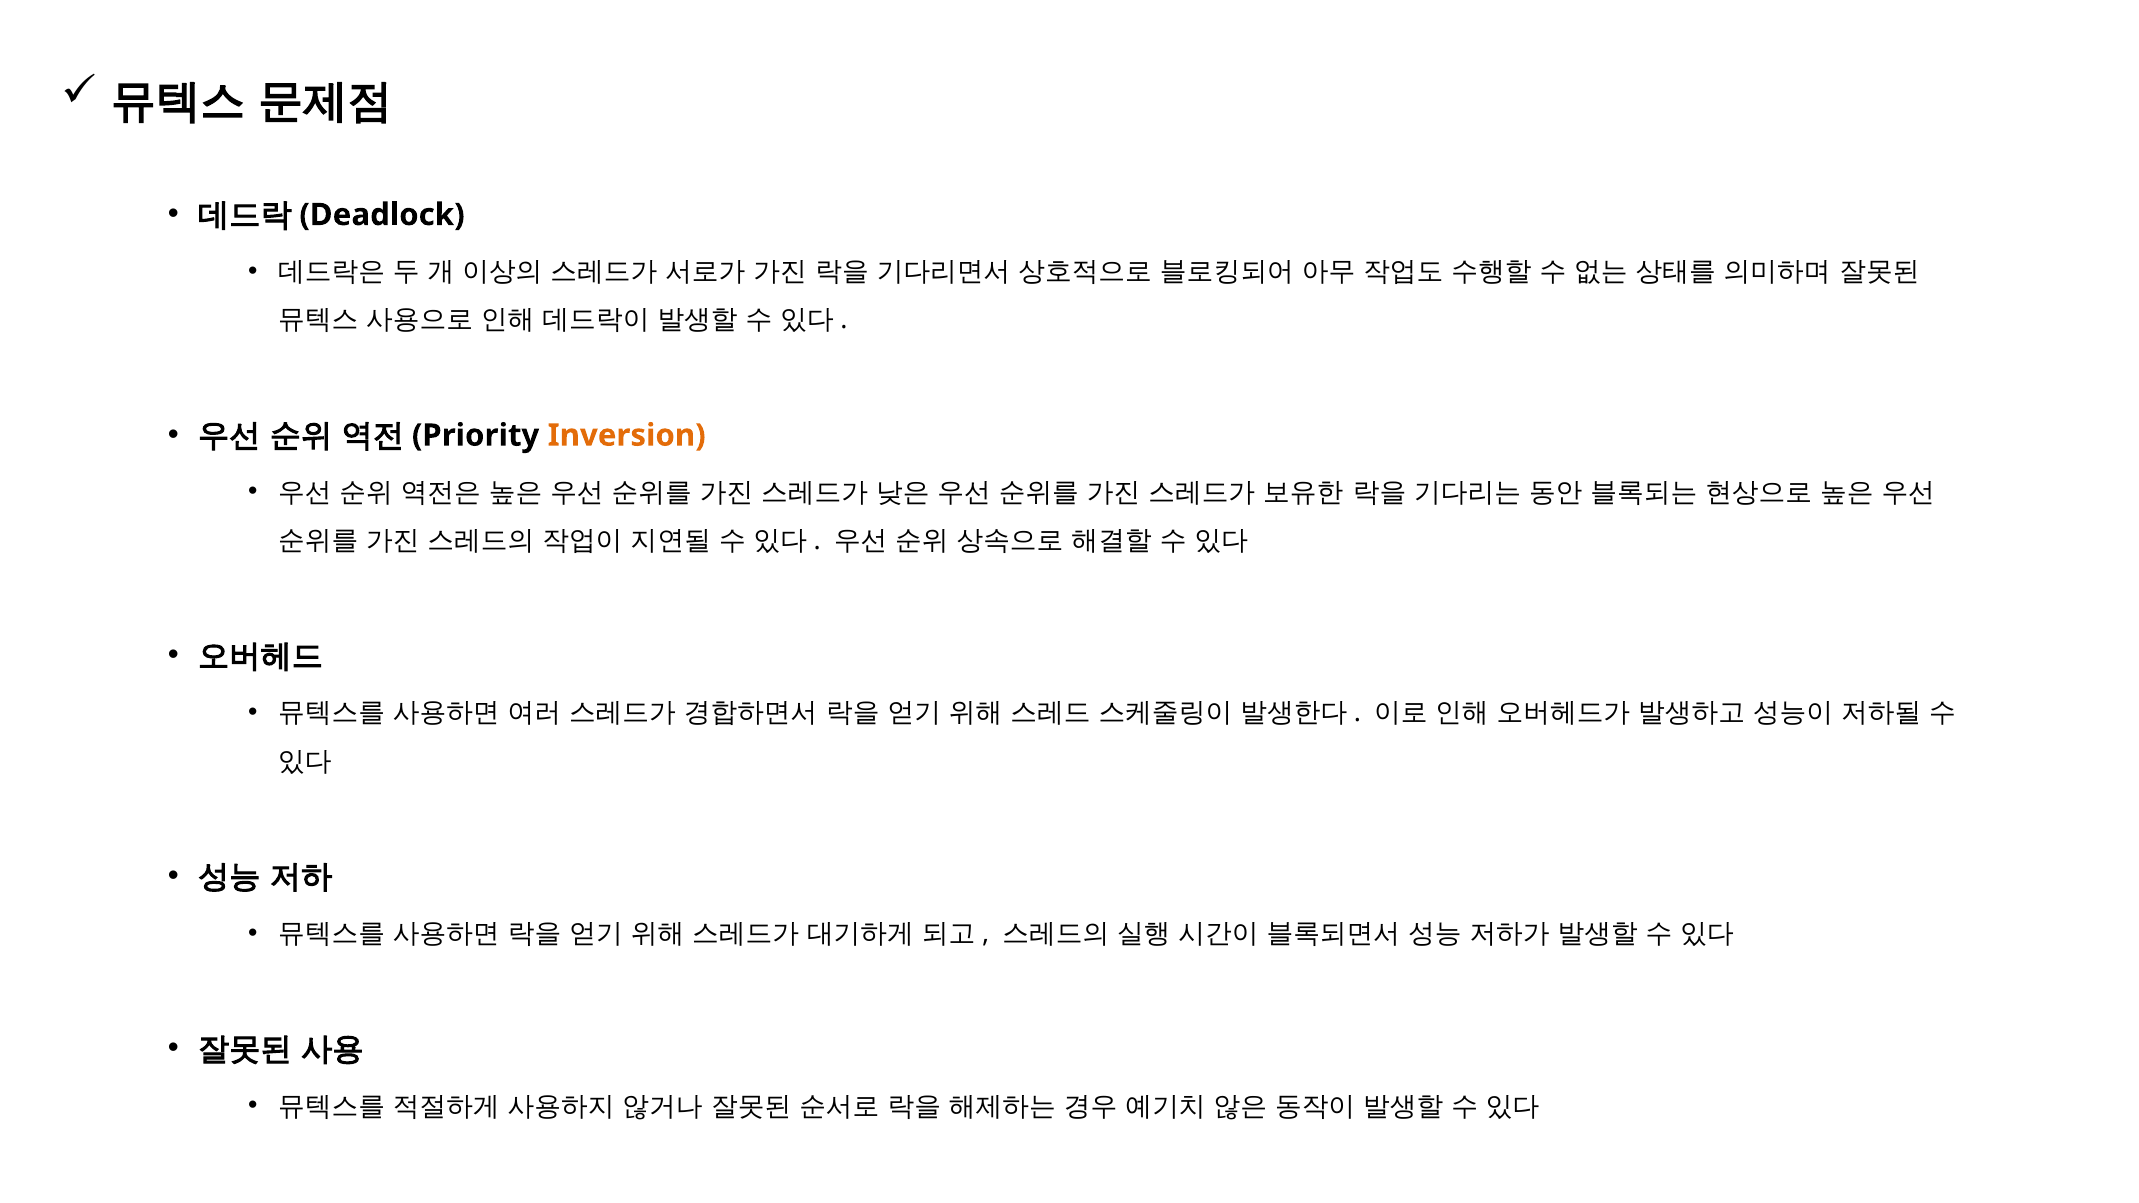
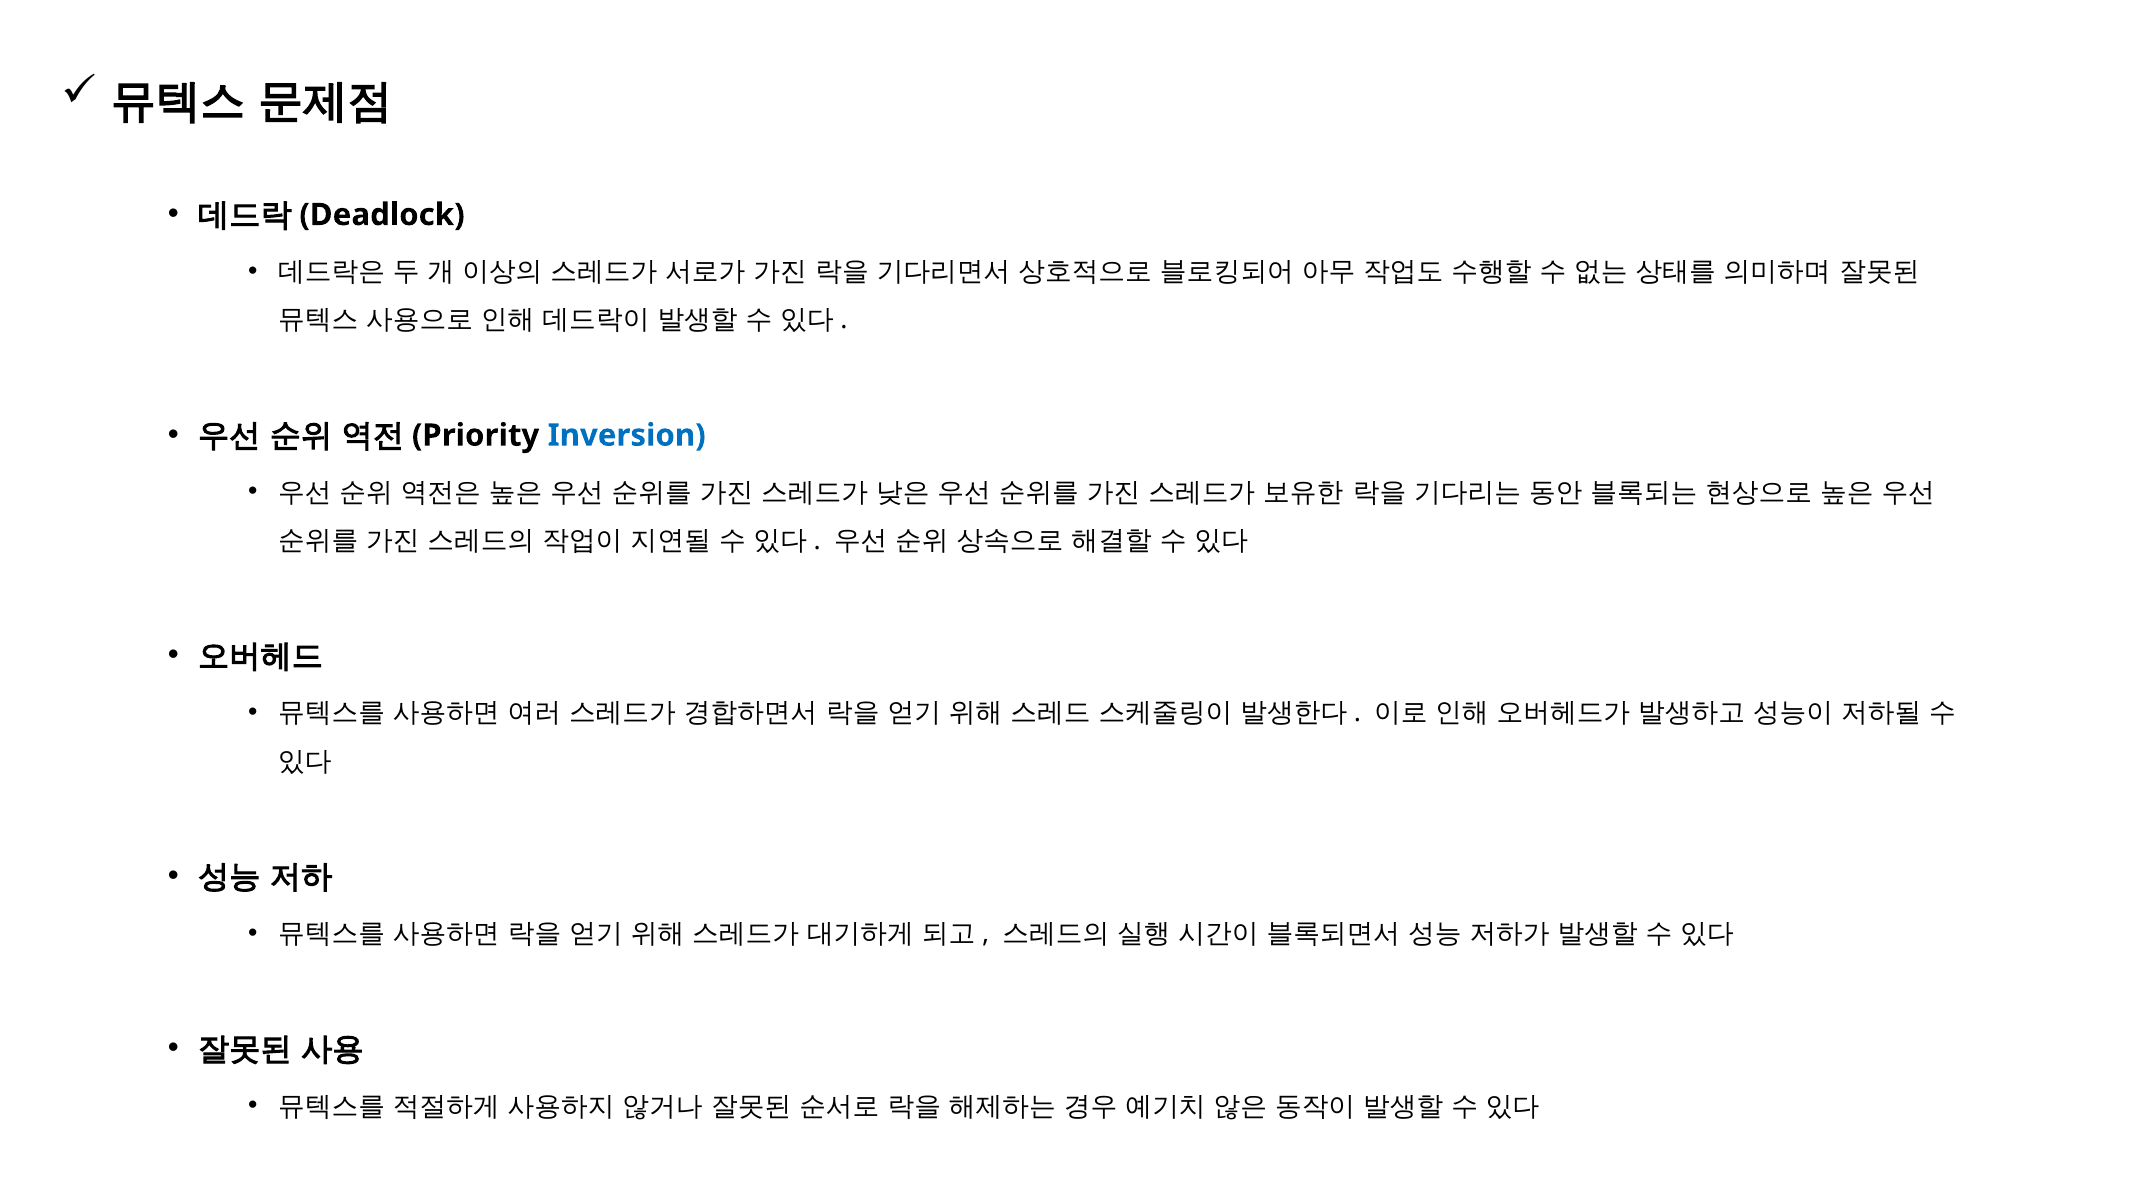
Inversion colour: orange -> blue (627, 435)
